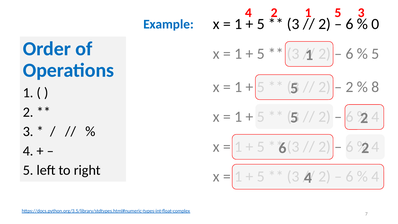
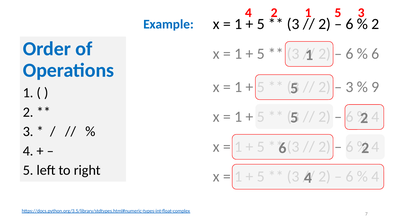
0: 0 -> 2 (375, 24)
5: 5 -> 6 (375, 54)
2: 2 -> 3 (350, 87)
8: 8 -> 9 (375, 87)
